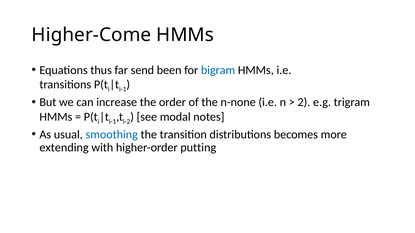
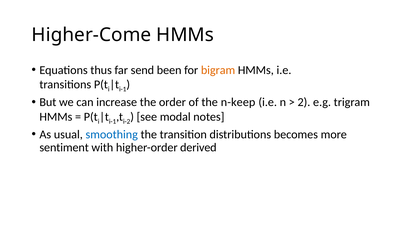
bigram colour: blue -> orange (218, 70)
n-none: n-none -> n-keep (238, 102)
extending: extending -> sentiment (64, 148)
putting: putting -> derived (198, 148)
